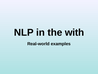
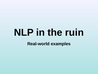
with: with -> ruin (74, 32)
